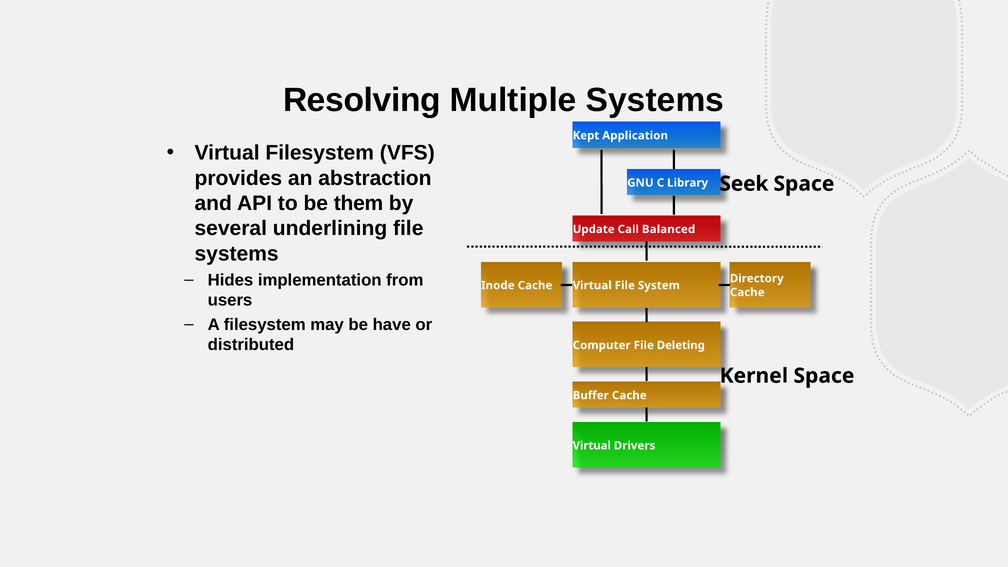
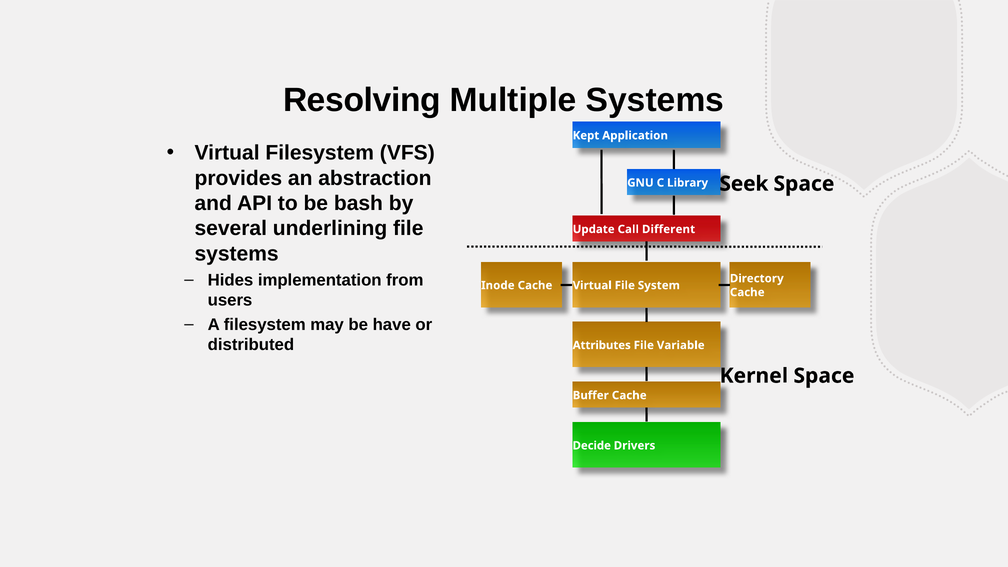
them: them -> bash (358, 203)
Balanced: Balanced -> Different (669, 229)
Computer: Computer -> Attributes (602, 345)
Deleting: Deleting -> Variable (681, 345)
Virtual: Virtual -> Decide (592, 446)
